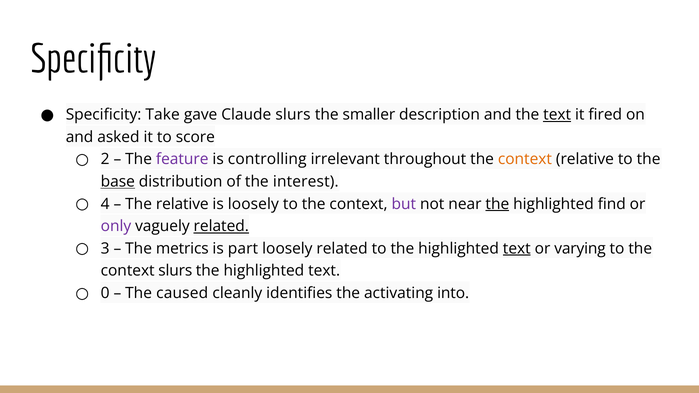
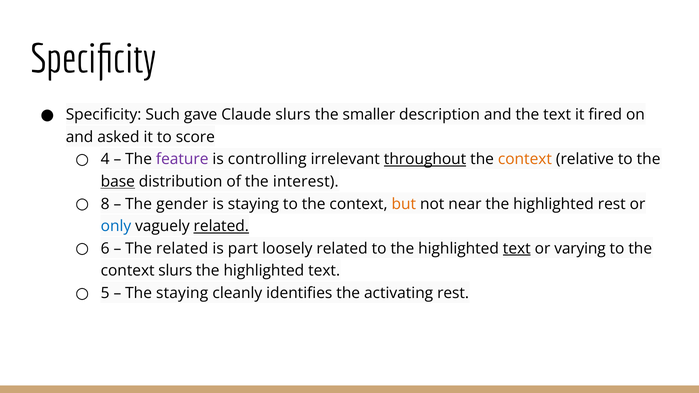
Take: Take -> Such (163, 115)
text underline: present -> none (557, 115)
2: 2 -> 4 (105, 159)
throughout underline: none -> present (425, 159)
4: 4 -> 8 (105, 204)
The relative: relative -> gender (182, 204)
is loosely: loosely -> staying (253, 204)
but colour: purple -> orange (404, 204)
the underline: present -> none (497, 204)
highlighted find: find -> rest (612, 204)
only colour: purple -> blue (116, 226)
3: 3 -> 6 (105, 249)
The metrics: metrics -> related (182, 249)
0: 0 -> 5 (105, 293)
The caused: caused -> staying (182, 293)
activating into: into -> rest (453, 293)
